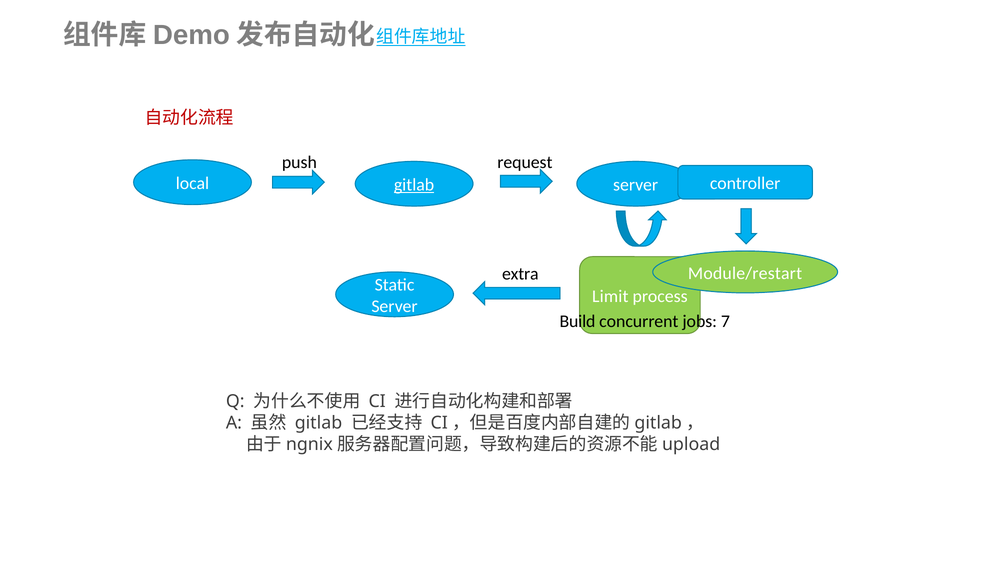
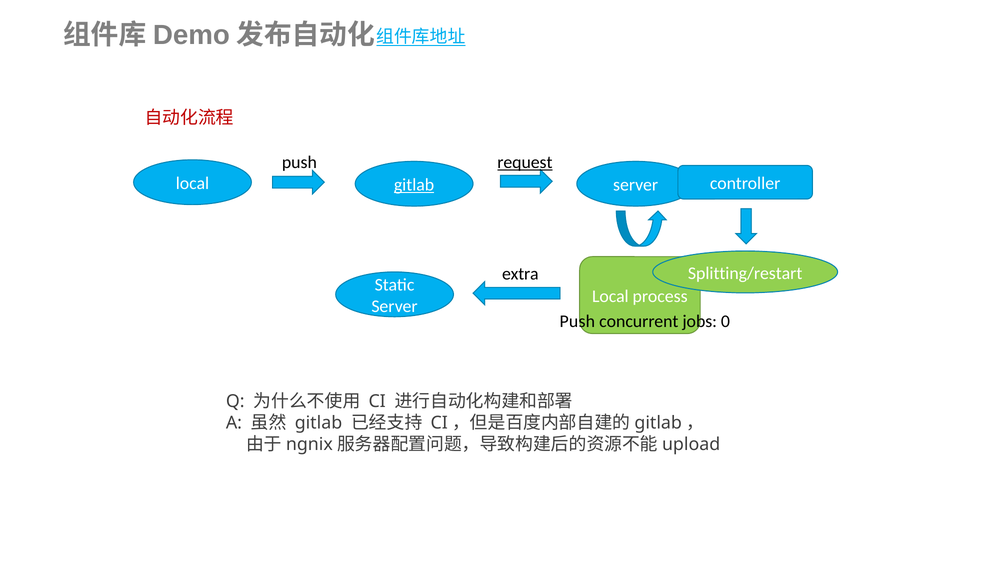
request underline: none -> present (525, 163)
Module/restart: Module/restart -> Splitting/restart (745, 273)
Limit: Limit -> Local (610, 297)
Build: Build -> Push (577, 322)
7: 7 -> 0 (725, 322)
